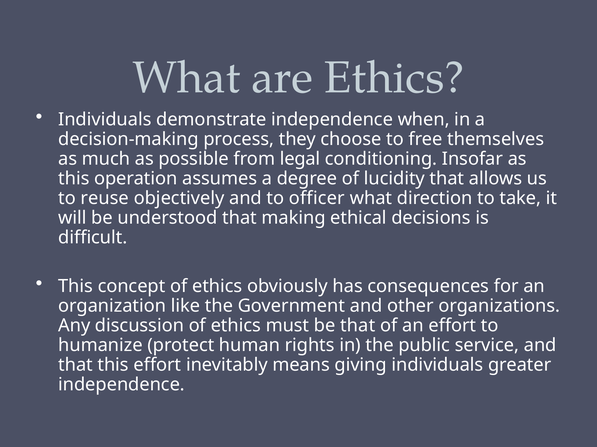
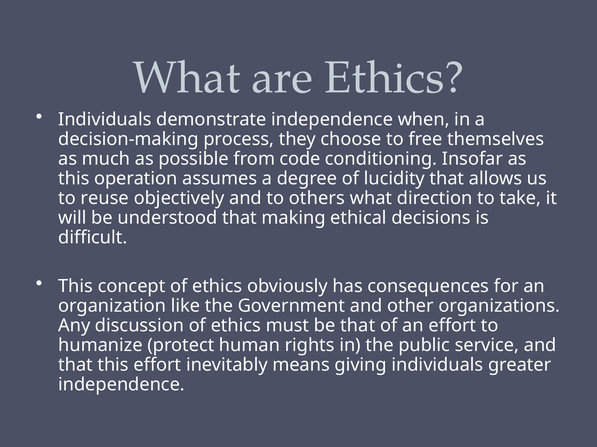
legal: legal -> code (300, 159)
officer: officer -> others (317, 198)
